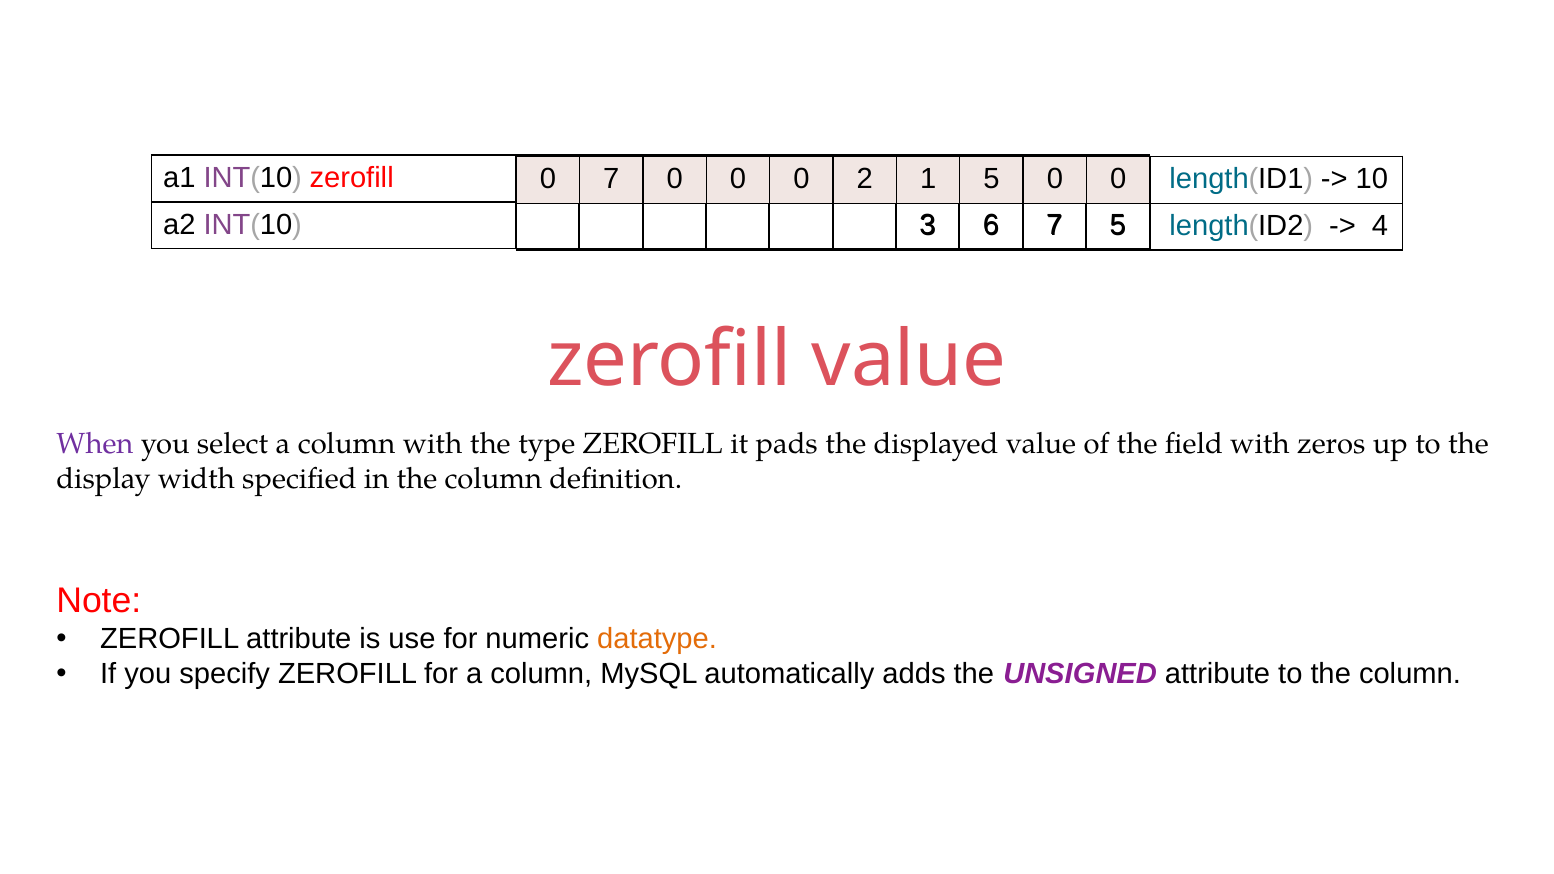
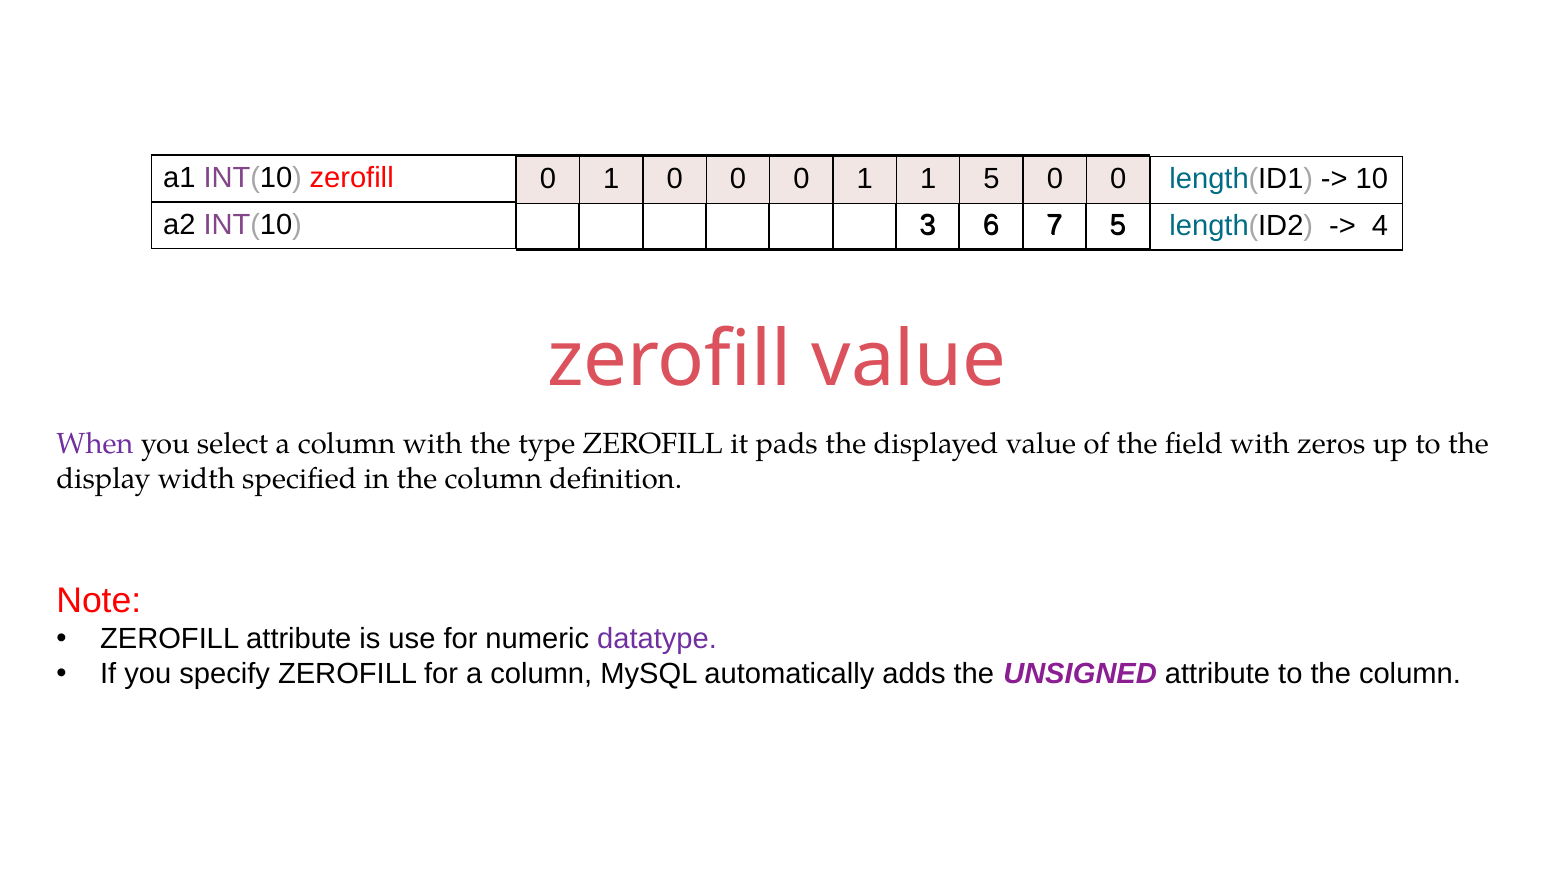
7: 7 -> 1 (611, 179)
0 0 2: 2 -> 1 (865, 179)
datatype colour: orange -> purple (657, 639)
